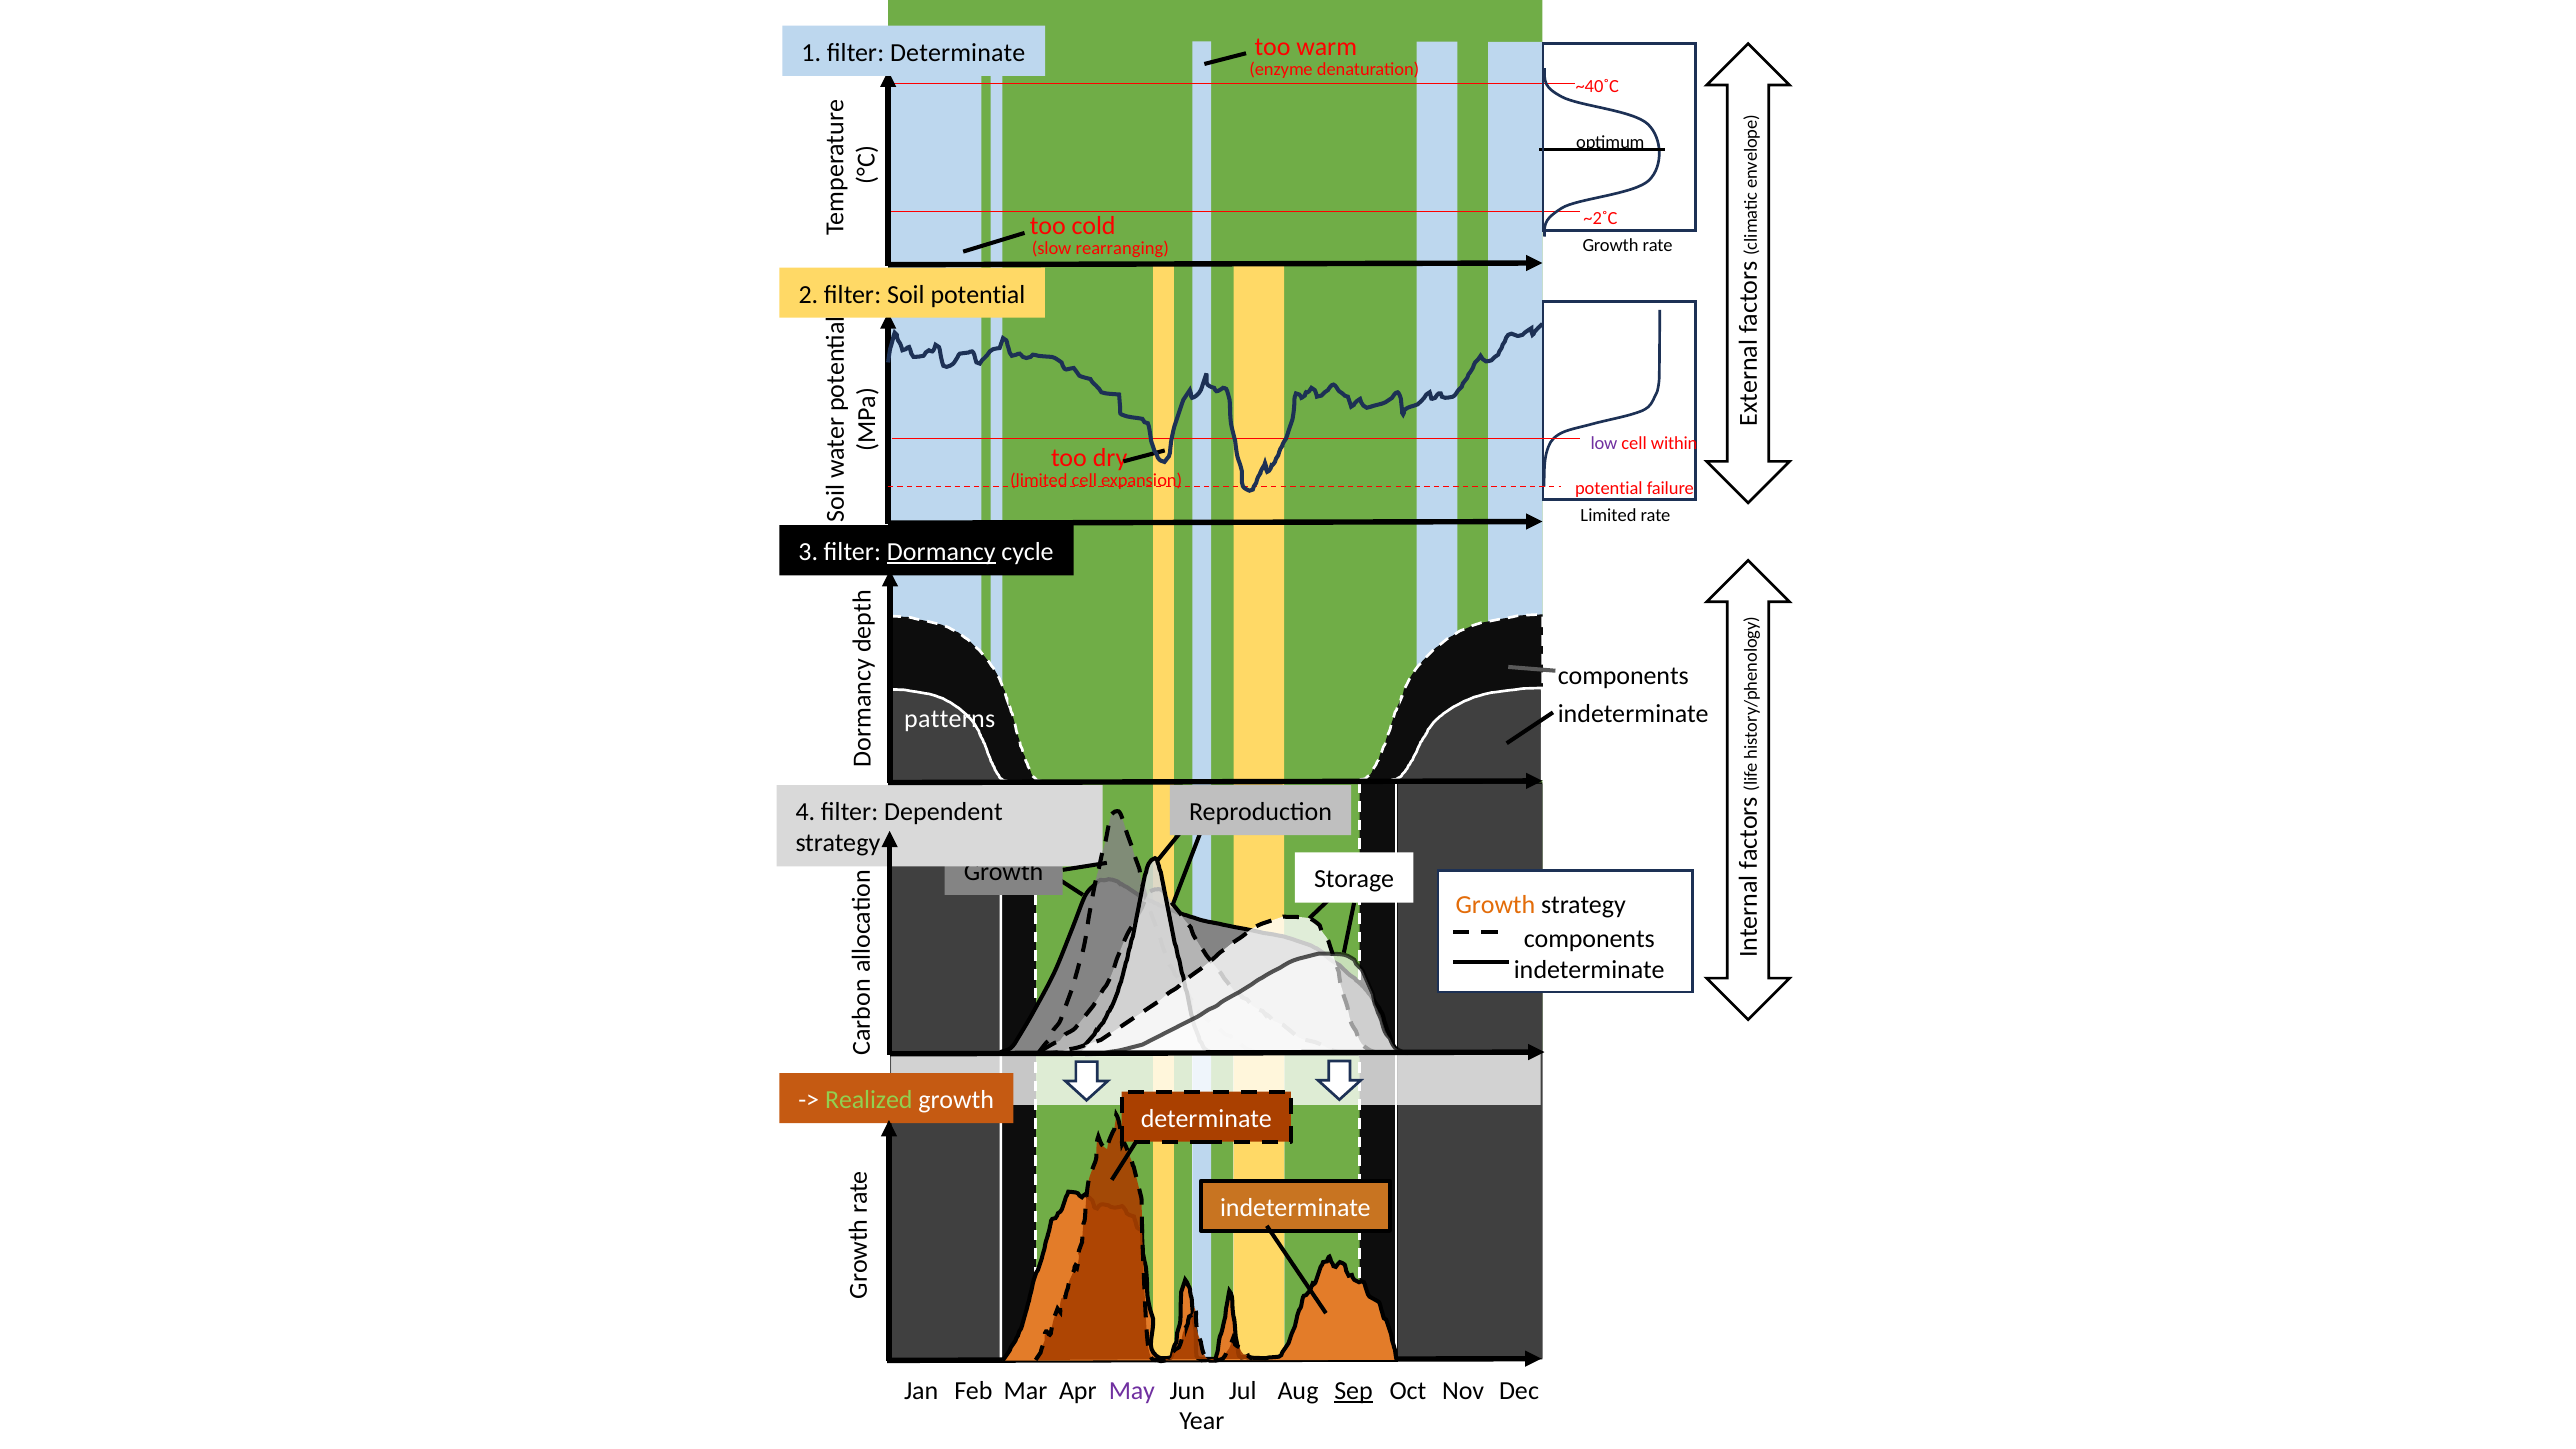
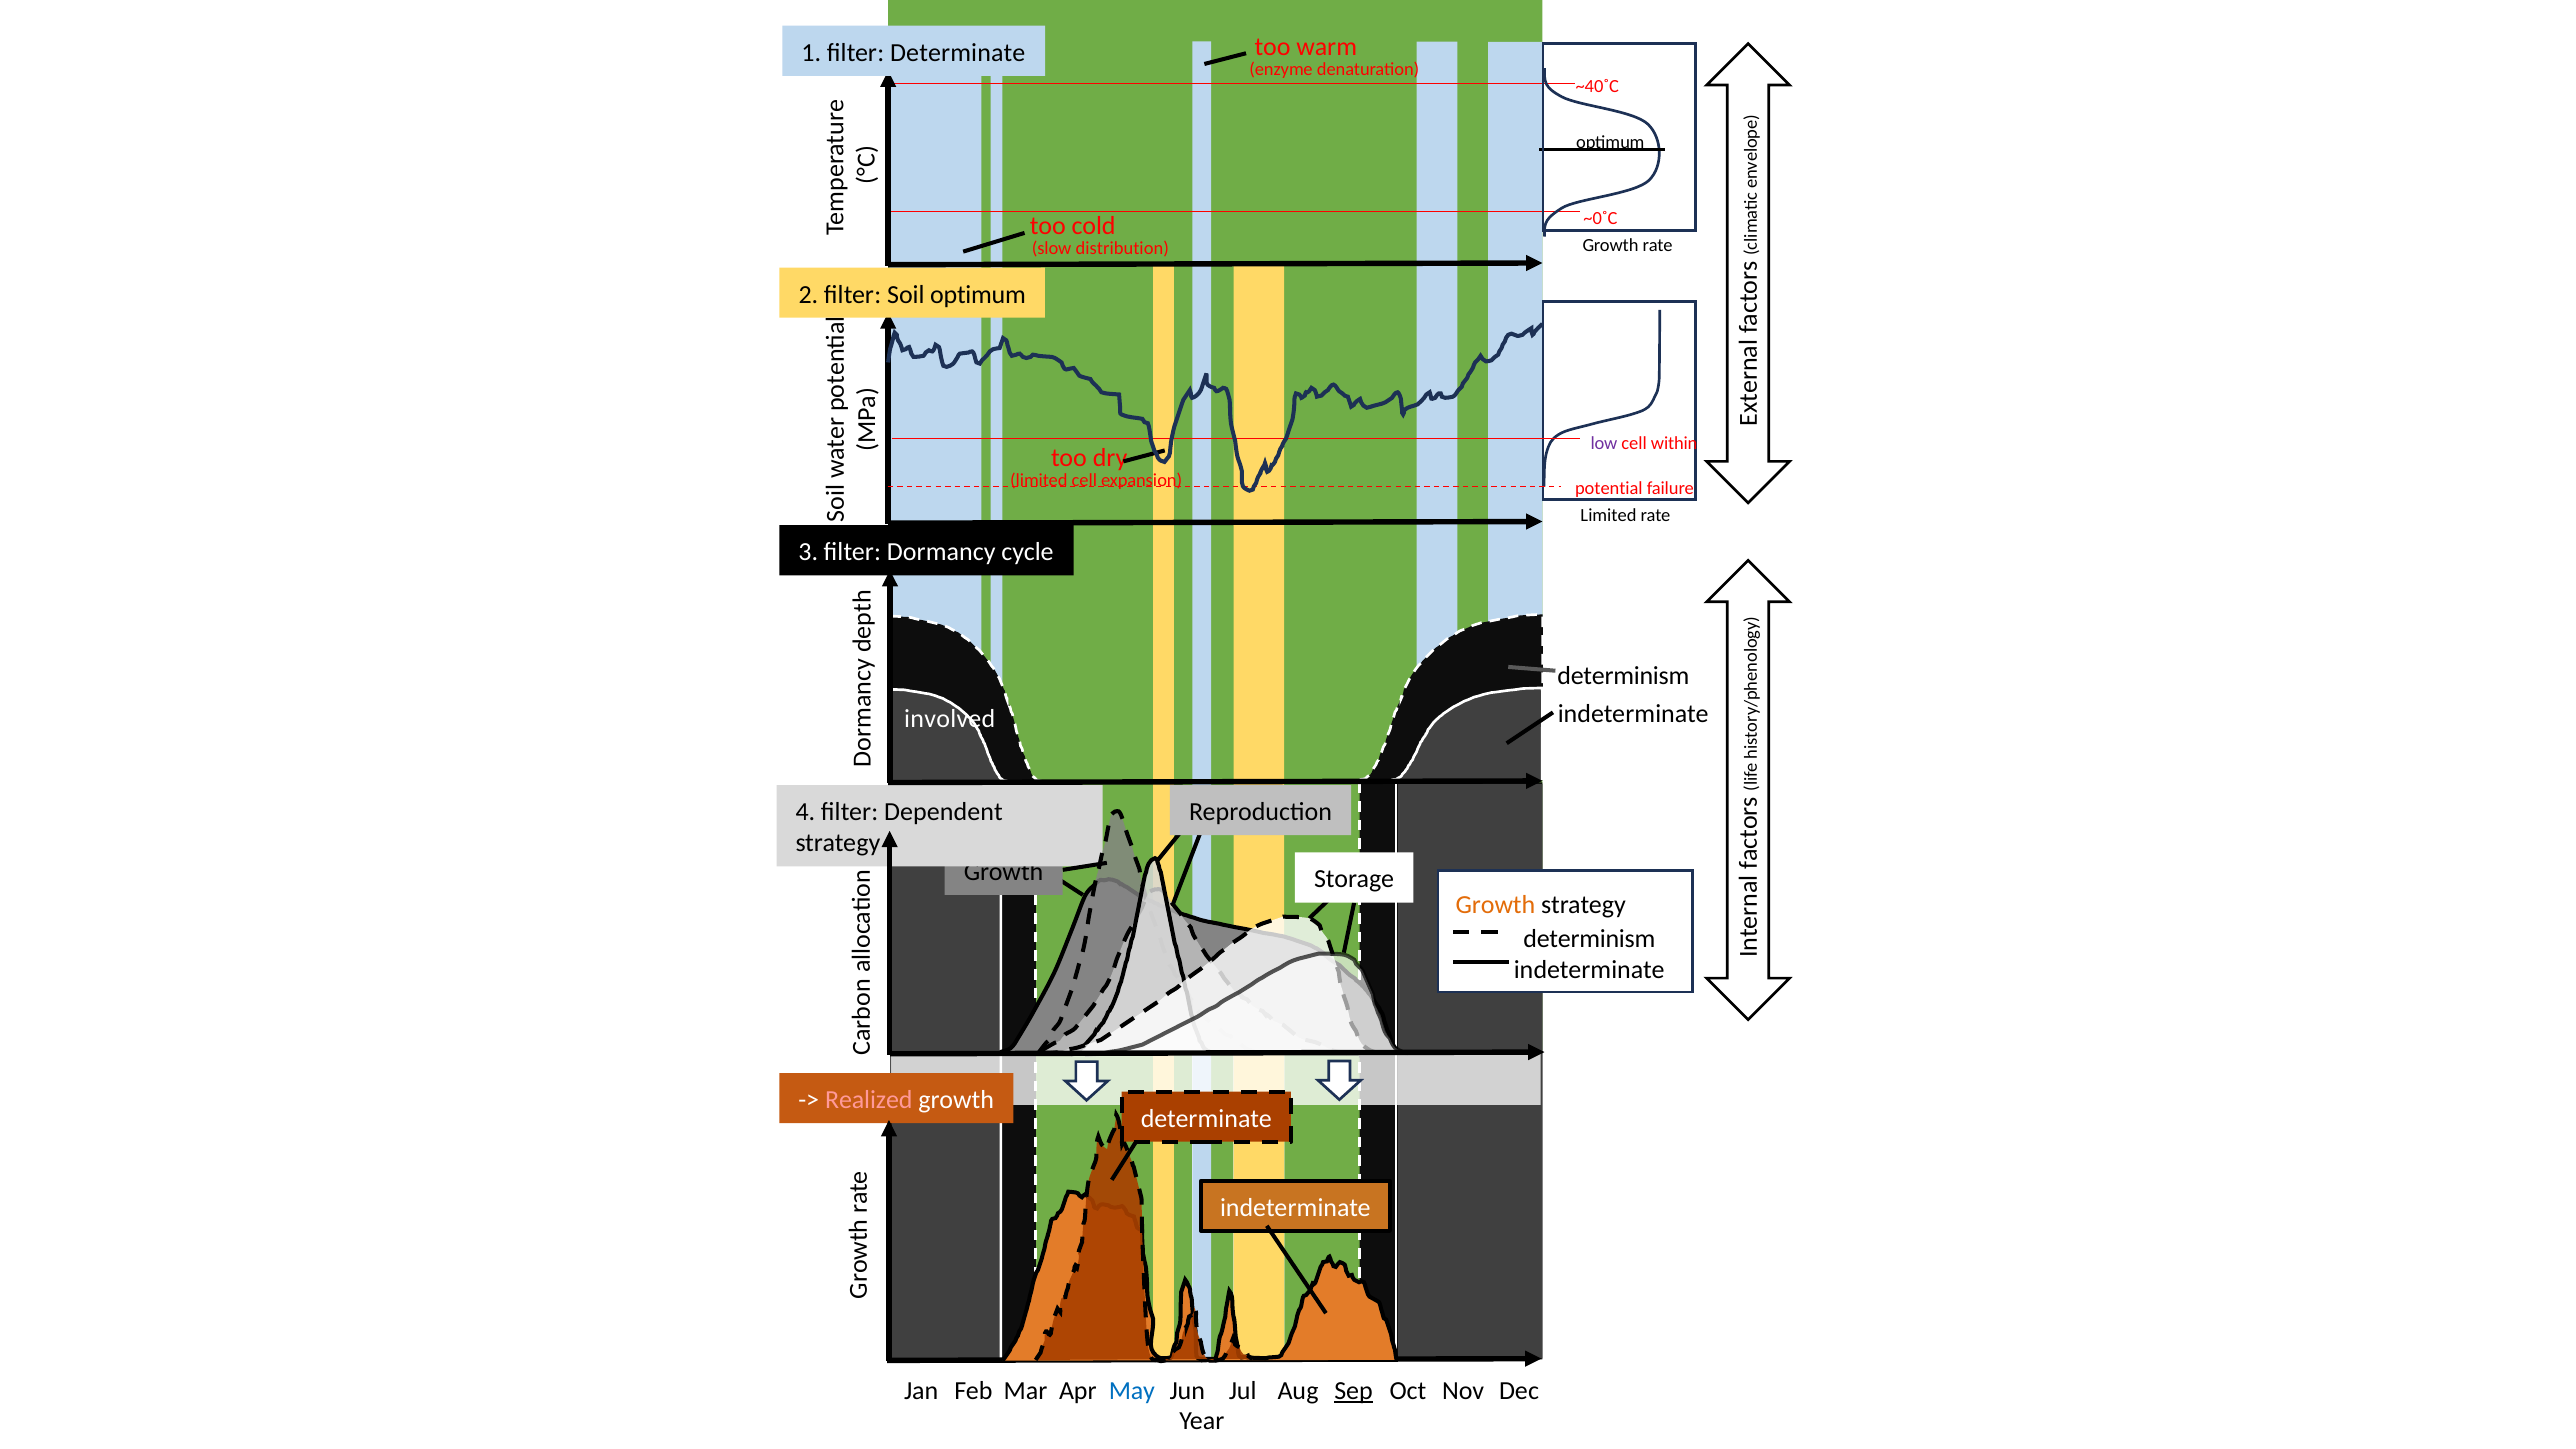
~2˚C: ~2˚C -> ~0˚C (1600, 218)
rearranging: rearranging -> distribution (1122, 248)
Soil potential: potential -> optimum (978, 294)
Dormancy underline: present -> none (941, 552)
components: components -> determinism (1623, 676)
patterns: patterns -> involved (950, 719)
components: components -> determinism (1589, 938)
Realized colour: light green -> pink (869, 1100)
May colour: purple -> blue (1132, 1391)
